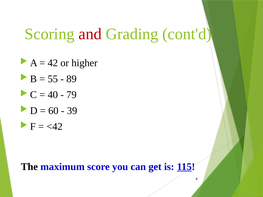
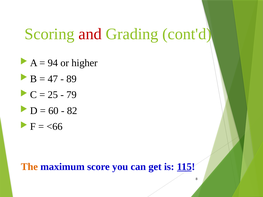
42: 42 -> 94 (53, 63)
55: 55 -> 47 (53, 79)
40: 40 -> 25 (53, 95)
39: 39 -> 82 (72, 111)
<42: <42 -> <66 (55, 127)
The colour: black -> orange (29, 167)
